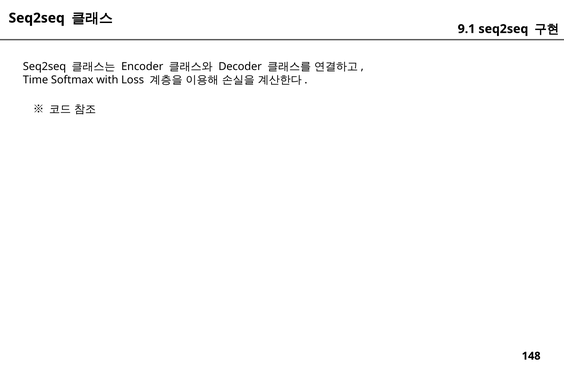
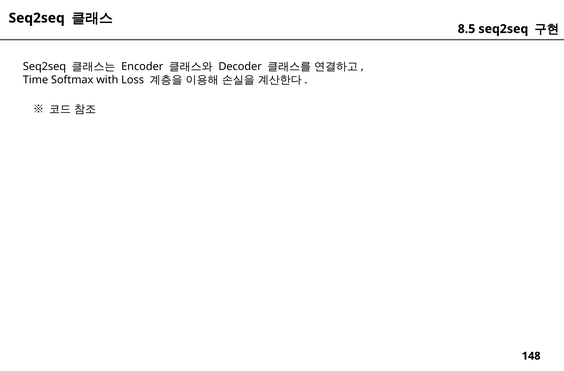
9.1: 9.1 -> 8.5 (466, 29)
